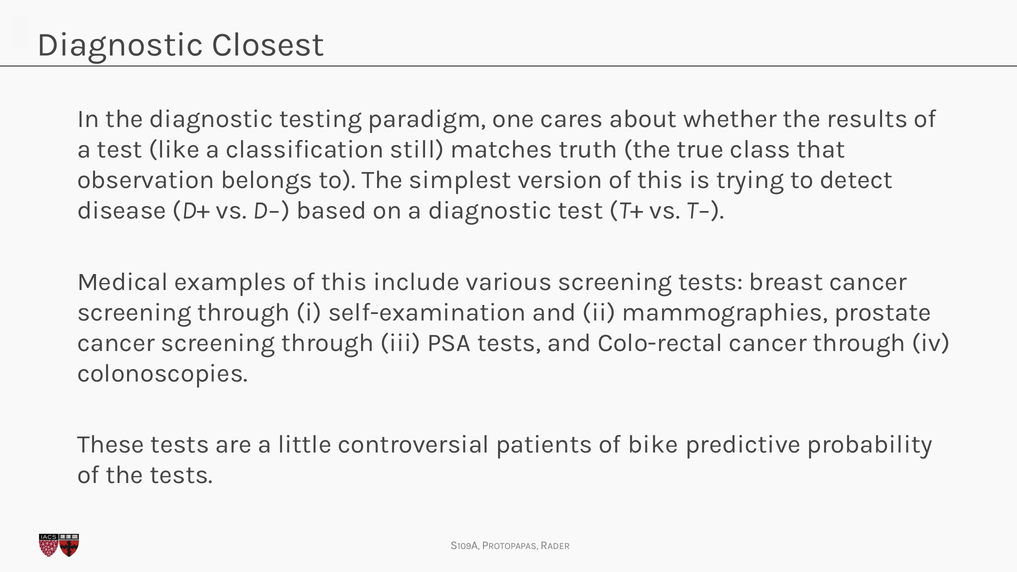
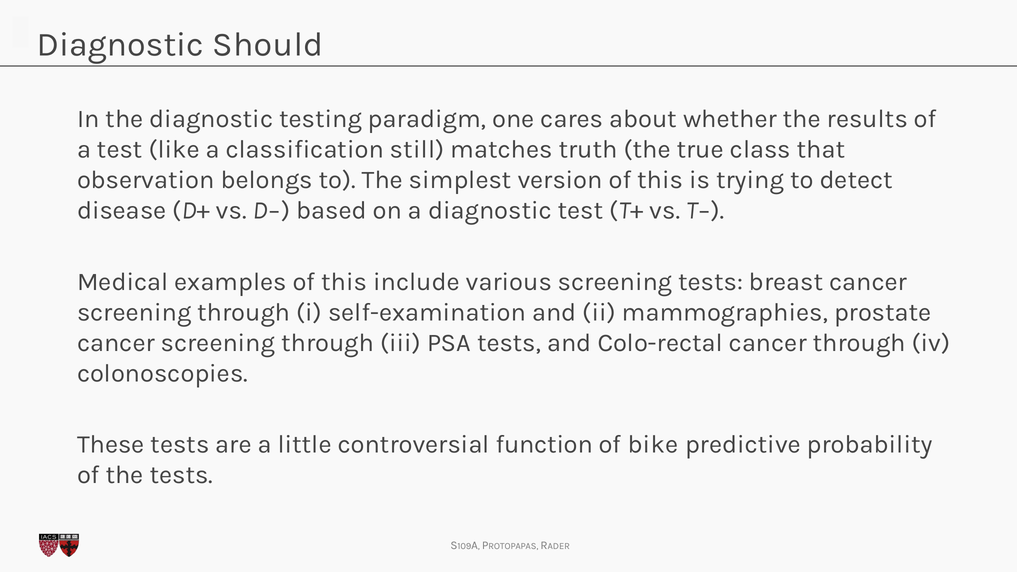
Closest: Closest -> Should (268, 45)
patients: patients -> function (544, 444)
